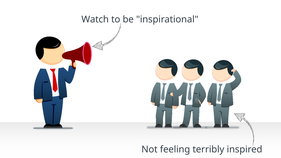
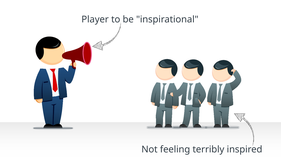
Watch: Watch -> Player (95, 19)
